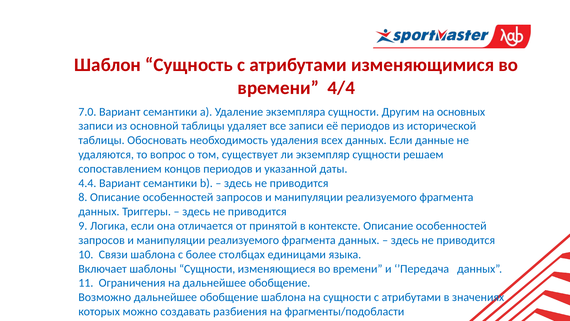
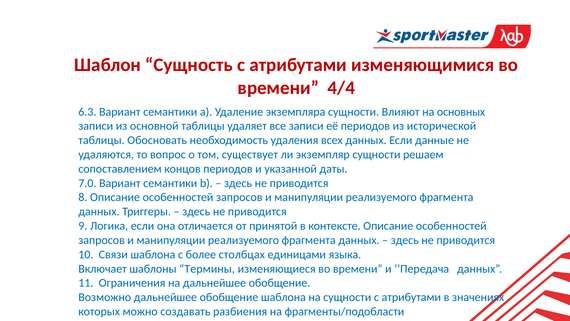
7.0: 7.0 -> 6.3 (87, 112)
Другим: Другим -> Влияют (401, 112)
4.4: 4.4 -> 7.0 (87, 183)
шаблоны Сущности: Сущности -> Термины (207, 268)
